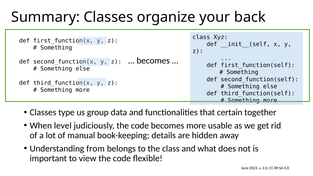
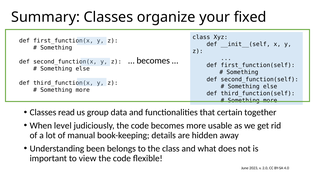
back: back -> fixed (250, 17)
type: type -> read (66, 113)
from: from -> been (96, 149)
